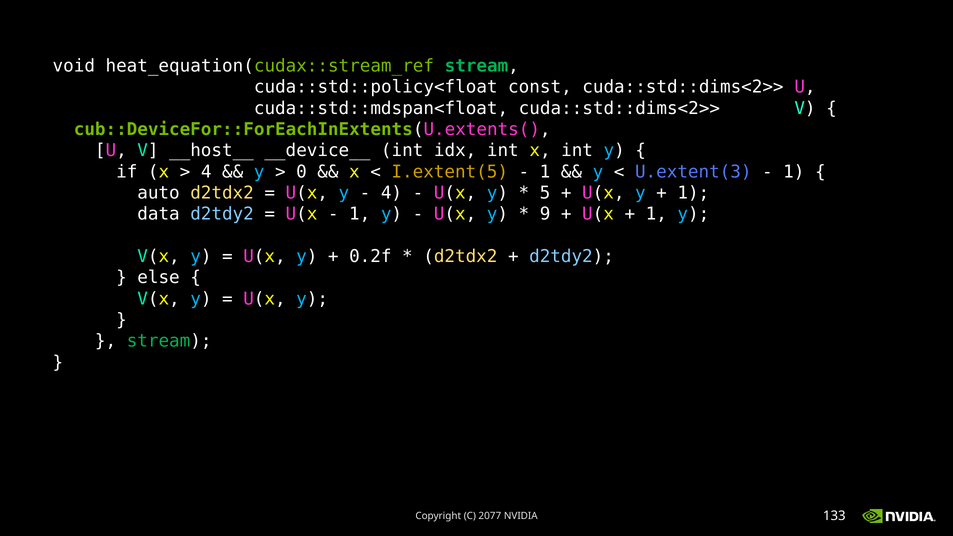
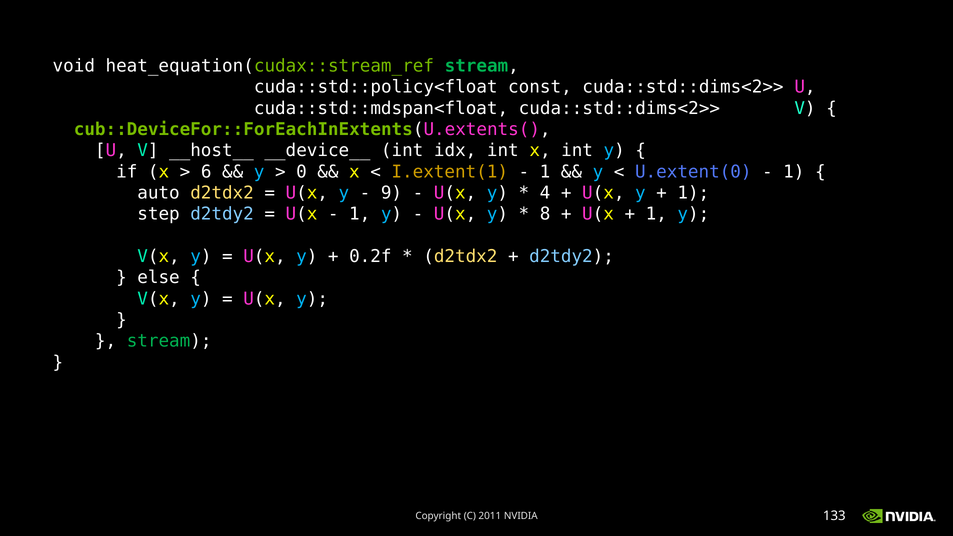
4: 4 -> 6 (206, 172)
I.extent(5: I.extent(5 -> I.extent(1 (450, 172)
U.extent(3: U.extent(3 -> U.extent(0 (693, 172)
4: 4 -> 9 (391, 193)
5: 5 -> 4 (545, 193)
data: data -> step (159, 214)
9: 9 -> 8 (545, 214)
2077: 2077 -> 2011 (490, 516)
